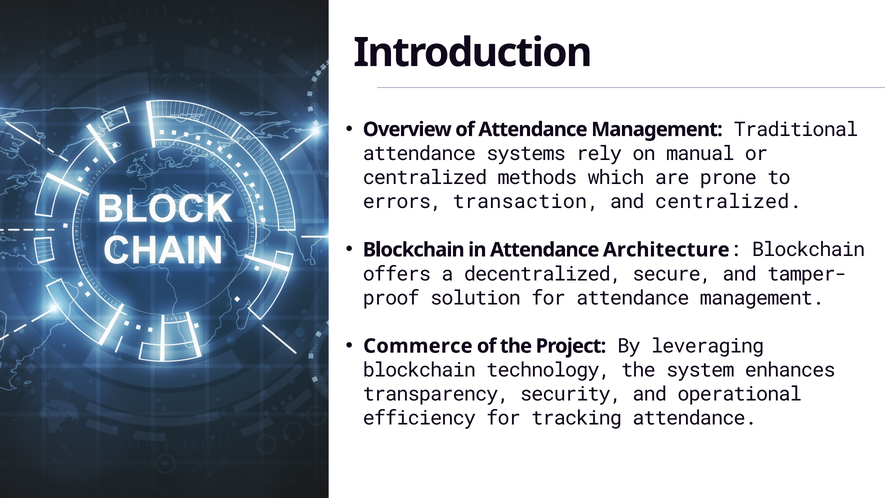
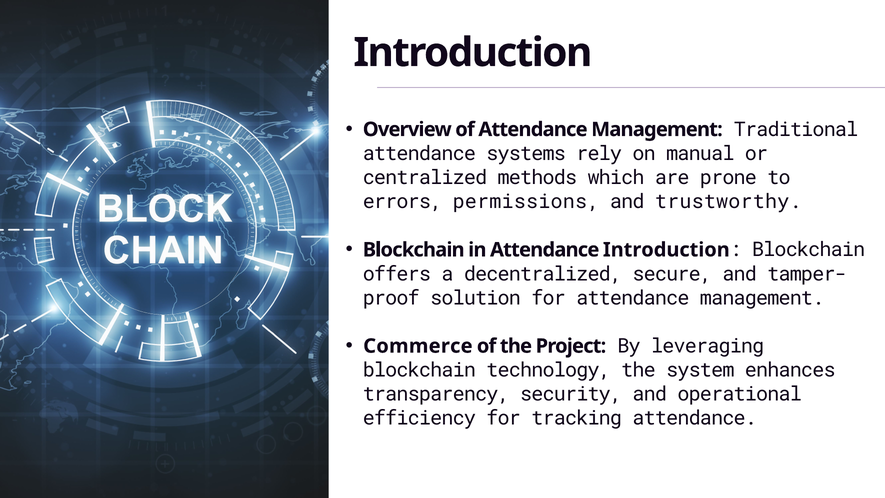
transaction: transaction -> permissions (526, 202)
and centralized: centralized -> trustworthy (728, 202)
Attendance Architecture: Architecture -> Introduction (666, 250)
